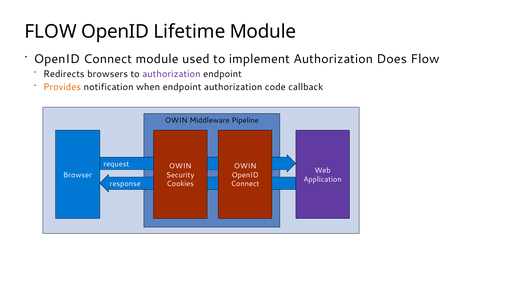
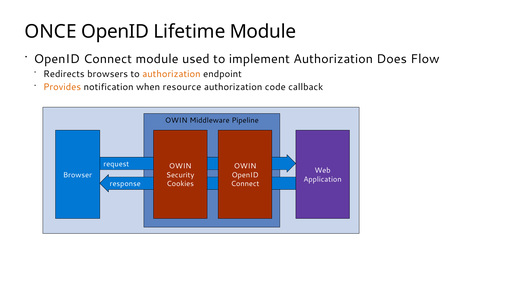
FLOW: FLOW -> ONCE (51, 32)
authorization colour: purple -> orange (171, 74)
when endpoint: endpoint -> resource (182, 87)
